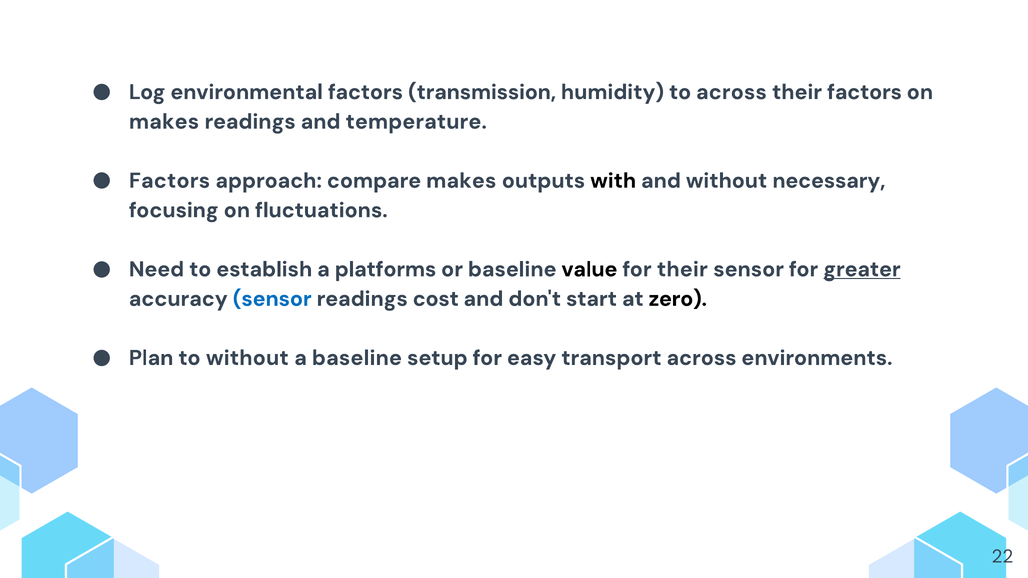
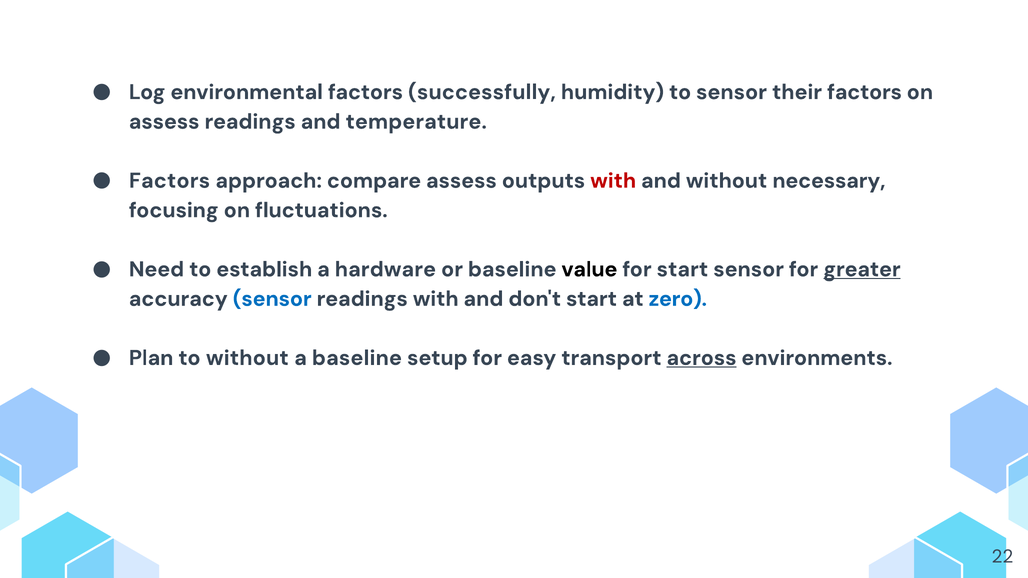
transmission: transmission -> successfully (482, 92)
to across: across -> sensor (731, 92)
makes: makes -> assess (164, 122)
compare makes: makes -> assess (461, 181)
with colour: black -> red (613, 181)
platforms: platforms -> hardware (385, 269)
for their: their -> start (682, 269)
readings cost: cost -> with (436, 299)
zero colour: black -> blue (678, 299)
across underline: none -> present (702, 358)
